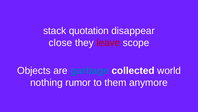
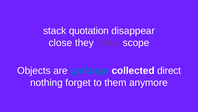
leave colour: red -> purple (108, 43)
world: world -> direct (169, 70)
rumor: rumor -> forget (78, 82)
